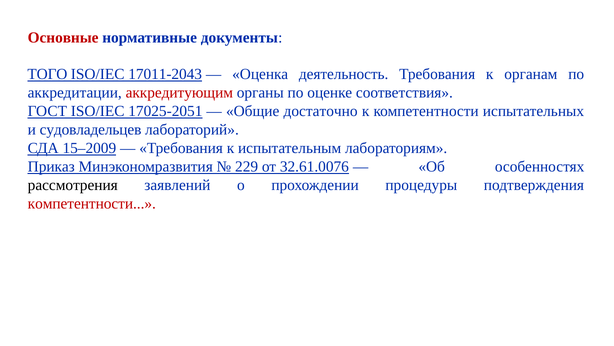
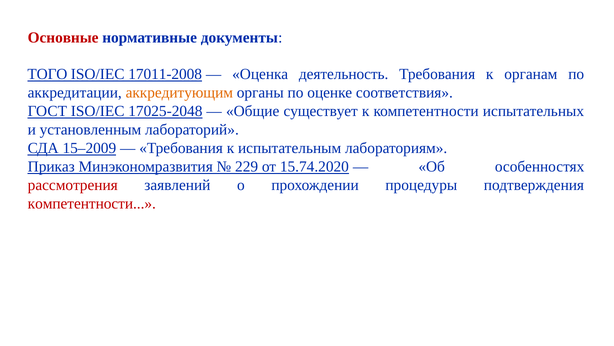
17011-2043: 17011-2043 -> 17011-2008 (165, 74)
аккредитующим colour: red -> orange (179, 93)
17025-2051: 17025-2051 -> 17025-2048 (165, 111)
достаточно: достаточно -> существует (321, 111)
судовладельцев: судовладельцев -> установленным (91, 130)
32.61.0076: 32.61.0076 -> 15.74.2020 (314, 166)
рассмотрения colour: black -> red (73, 185)
